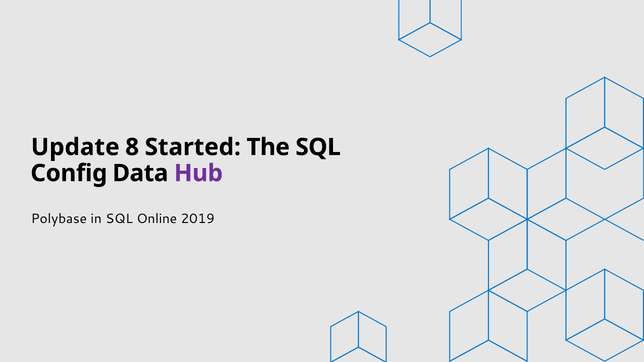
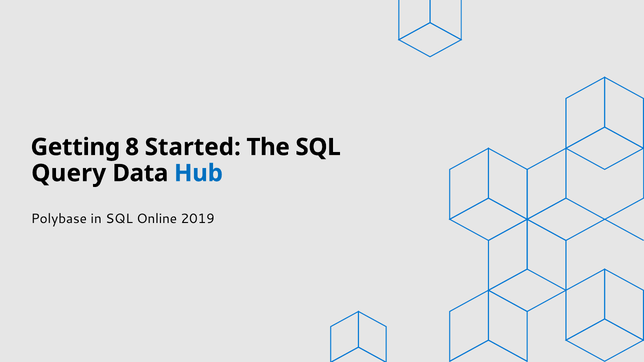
Update: Update -> Getting (75, 147)
Config: Config -> Query (69, 173)
Hub colour: purple -> blue (198, 173)
